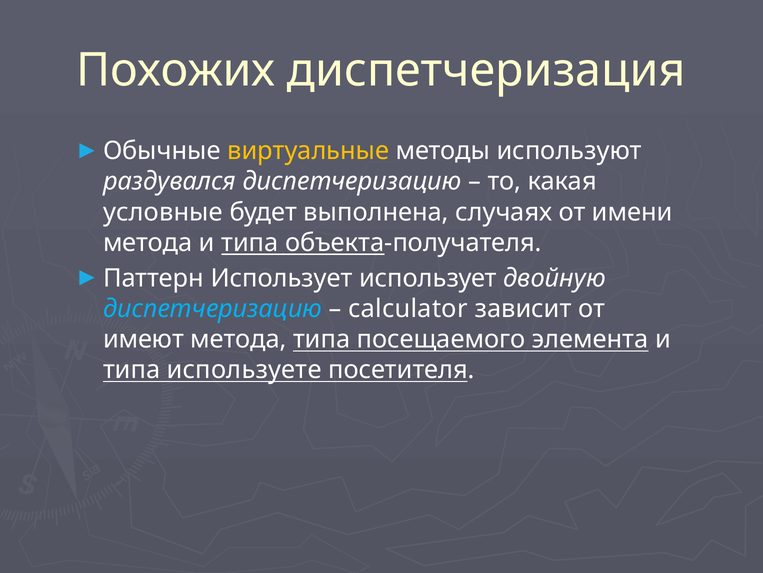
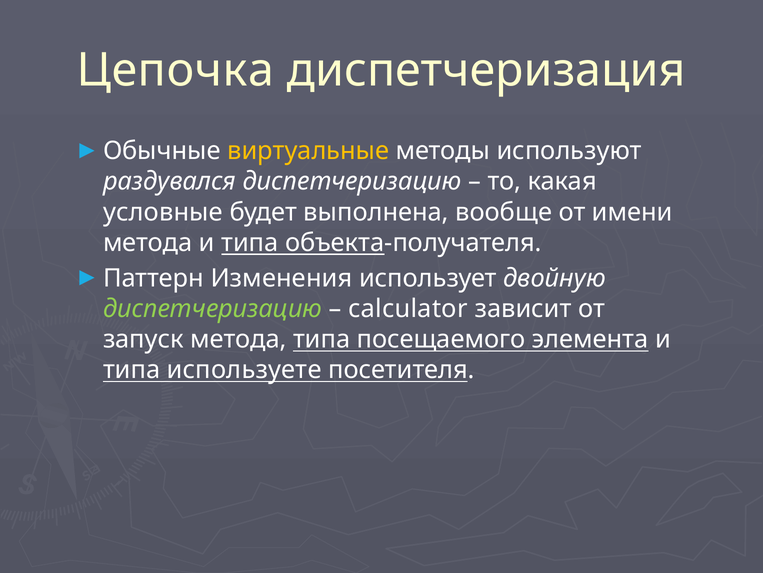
Похожих: Похожих -> Цепочка (175, 70)
случаях: случаях -> вообще (504, 212)
Паттерн Использует: Использует -> Изменения (281, 278)
диспетчеризацию colour: light blue -> light green (213, 308)
имеют: имеют -> запуск (143, 339)
